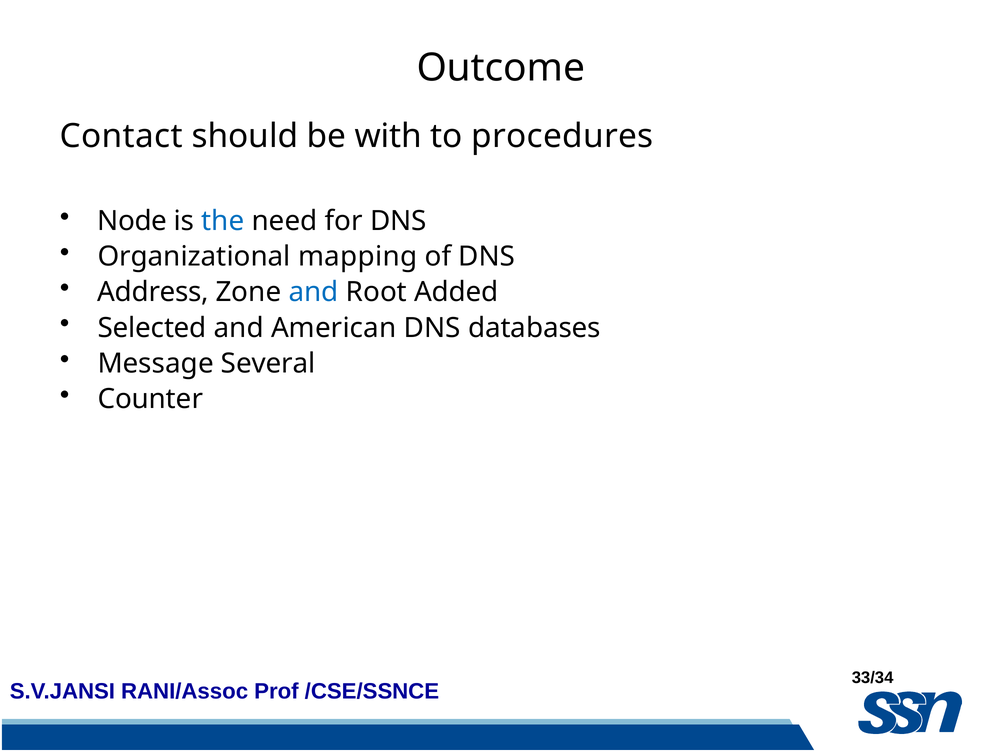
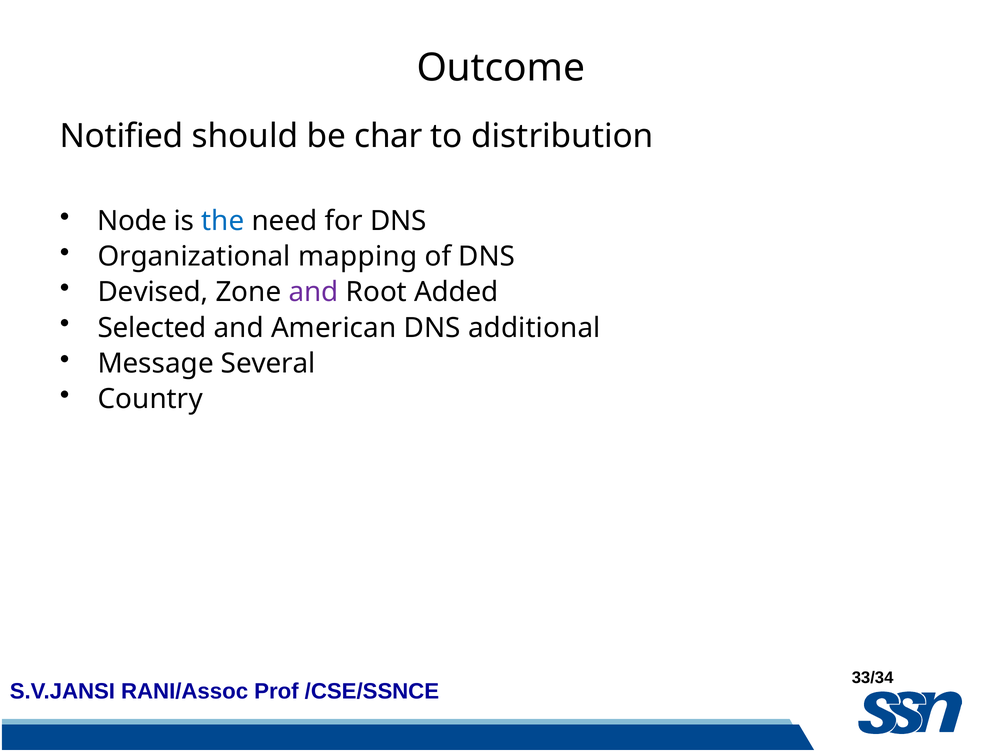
Contact: Contact -> Notified (122, 136)
with: with -> char (388, 136)
procedures: procedures -> distribution (562, 136)
Address: Address -> Devised (153, 292)
and colour: blue -> purple (314, 292)
databases: databases -> additional (534, 328)
Counter: Counter -> Country (150, 399)
